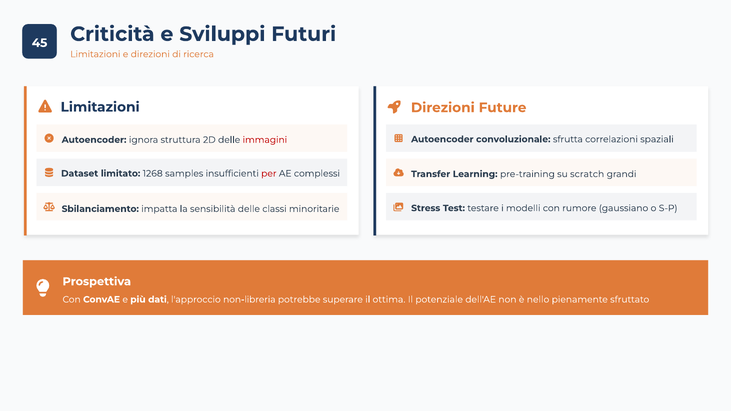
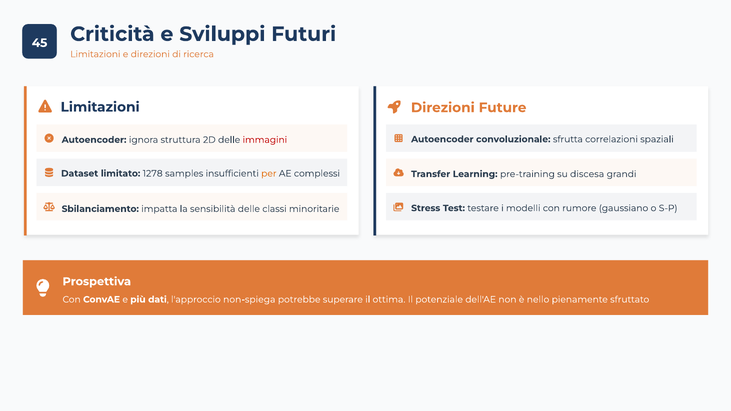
1268: 1268 -> 1278 (153, 174)
per colour: red -> orange (269, 174)
scratch: scratch -> discesa (587, 174)
non-libreria: non-libreria -> non-spiega (249, 300)
